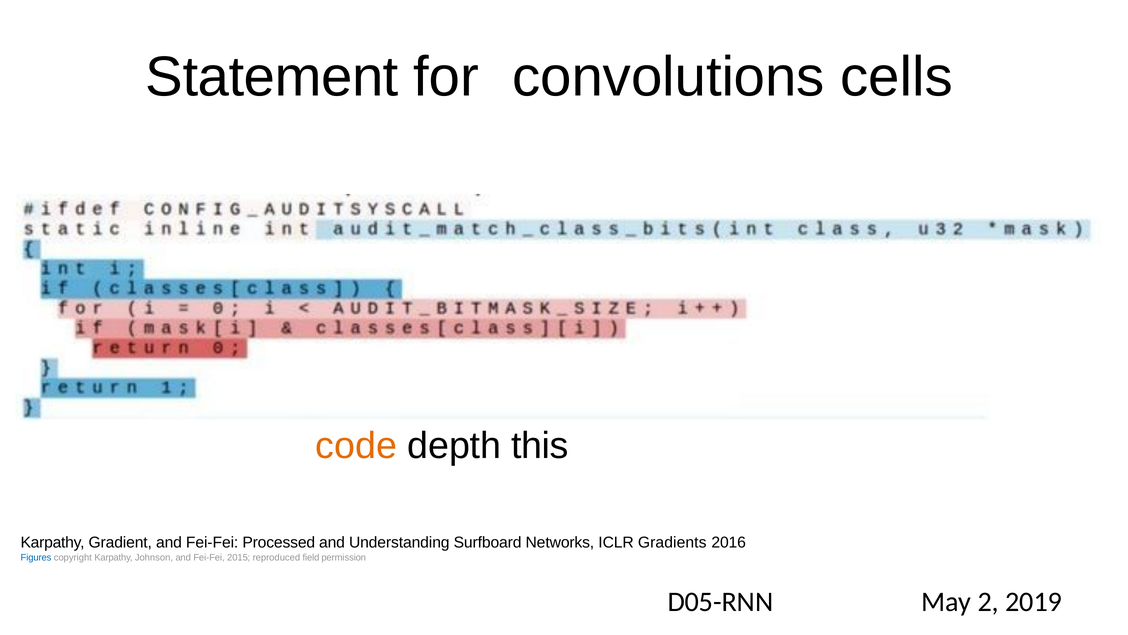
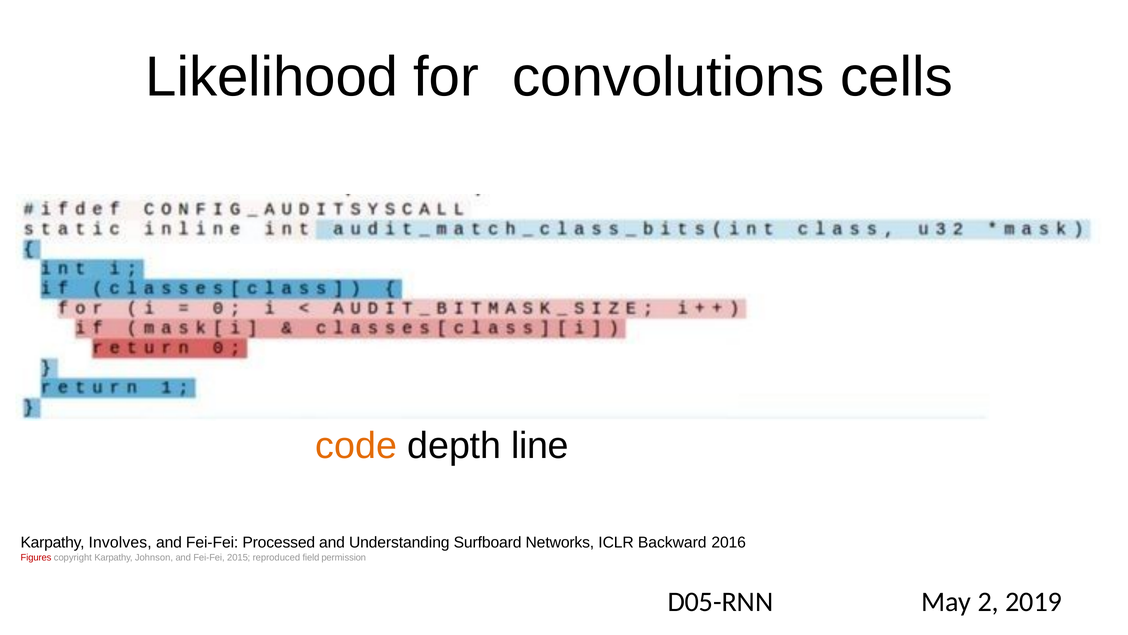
Statement: Statement -> Likelihood (272, 77)
this: this -> line (540, 445)
Gradient: Gradient -> Involves (120, 542)
Gradients: Gradients -> Backward (672, 542)
Figures colour: blue -> red (36, 557)
